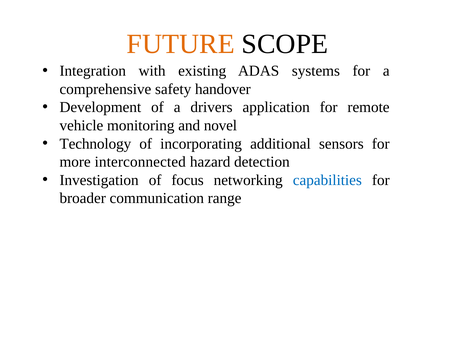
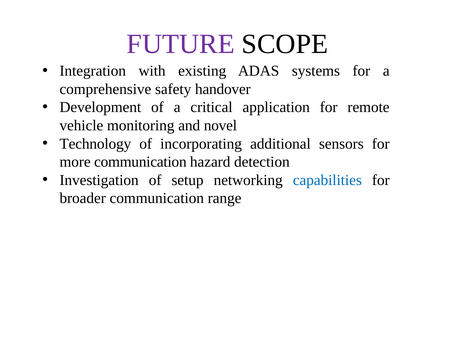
FUTURE colour: orange -> purple (181, 44)
drivers: drivers -> critical (211, 107)
more interconnected: interconnected -> communication (140, 162)
focus: focus -> setup (188, 180)
